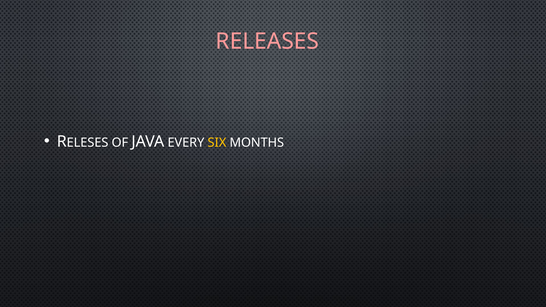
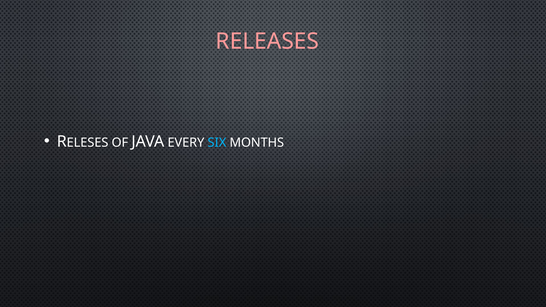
SIX colour: yellow -> light blue (217, 143)
